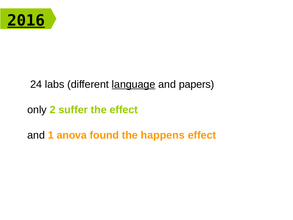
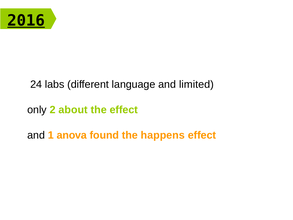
language underline: present -> none (134, 84)
papers: papers -> limited (196, 84)
suffer: suffer -> about (73, 110)
